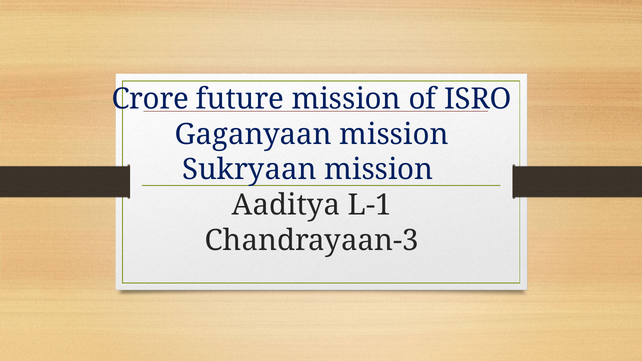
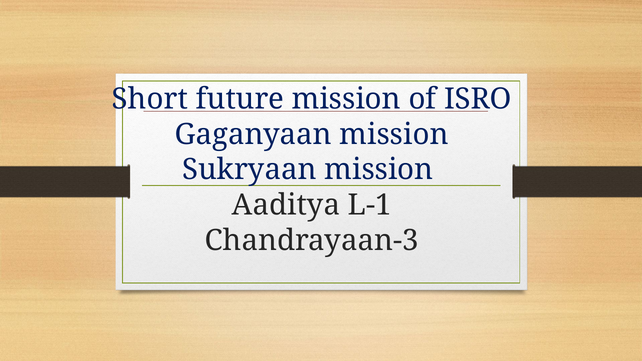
Crore: Crore -> Short (150, 99)
